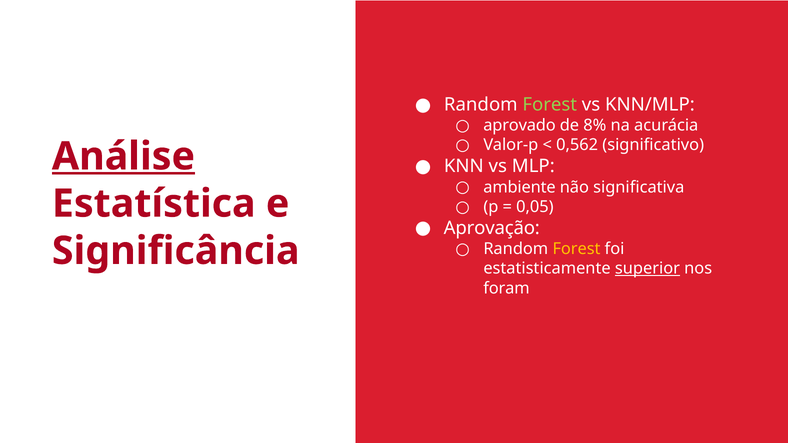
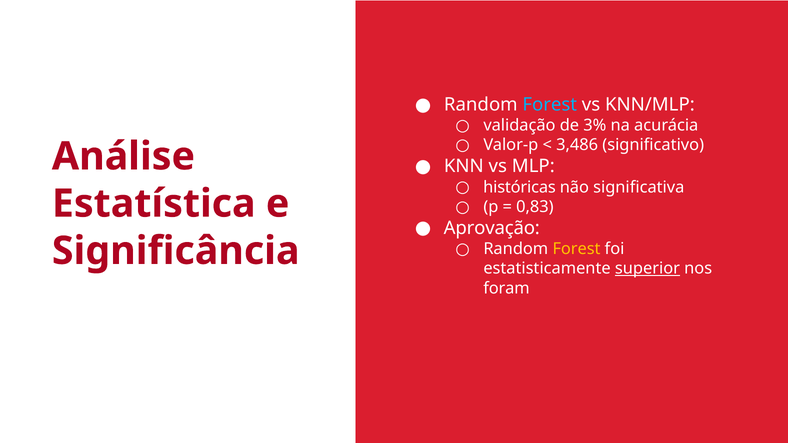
Forest colour: light green -> light blue (550, 105)
aprovado: aprovado -> validação (519, 125)
8%: 8% -> 3% (595, 125)
0,562: 0,562 -> 3,486 (577, 145)
Análise underline: present -> none (123, 157)
ambiente: ambiente -> históricas (519, 187)
0,05: 0,05 -> 0,83 (535, 207)
